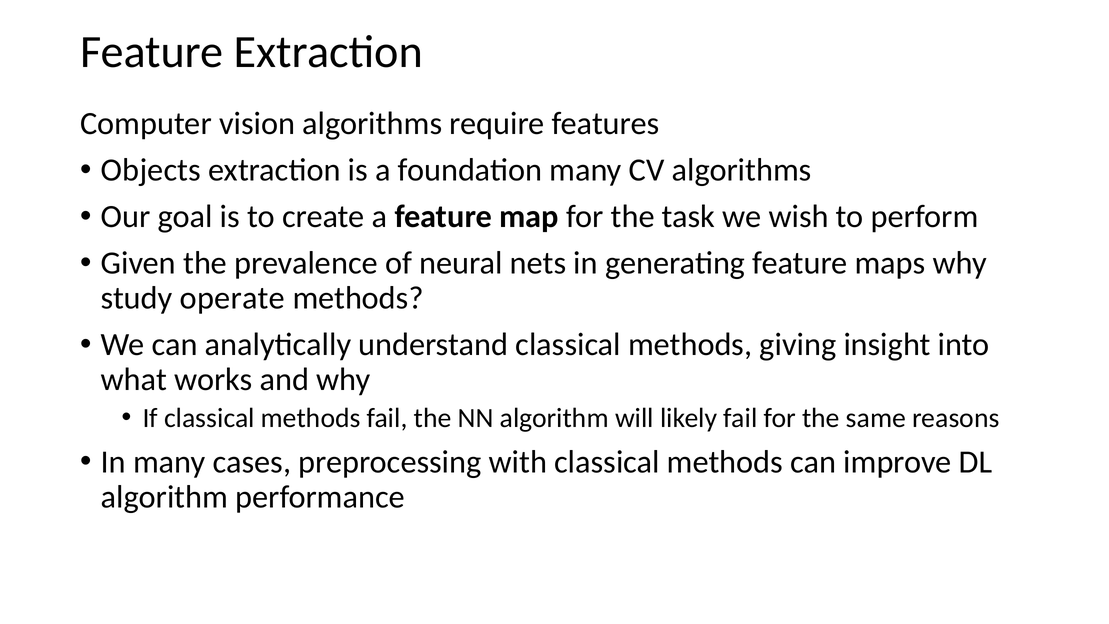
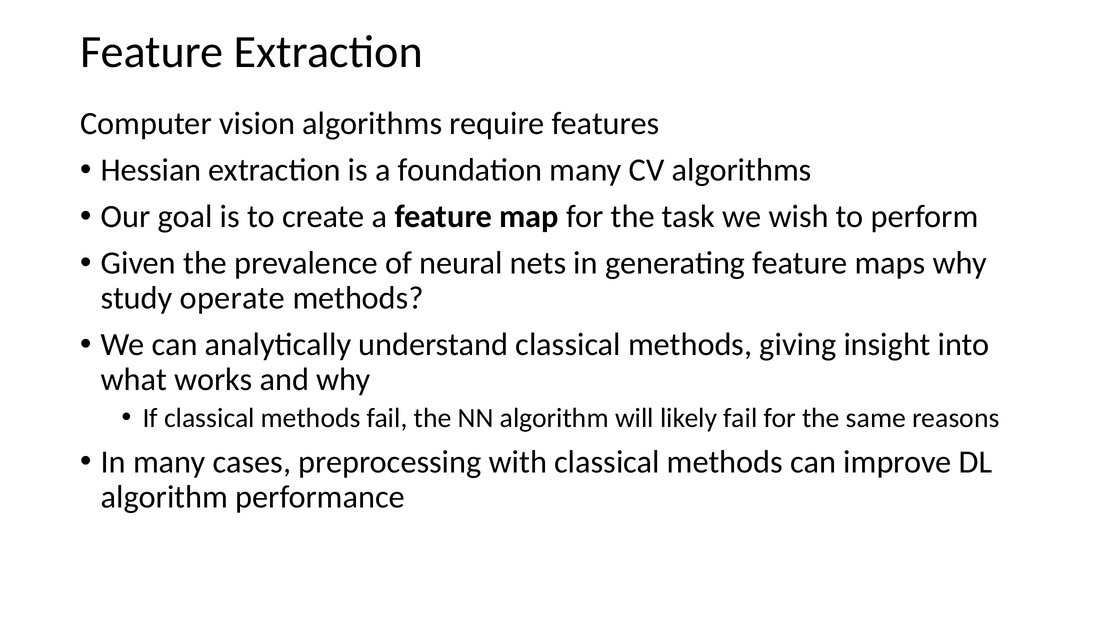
Objects: Objects -> Hessian (151, 170)
